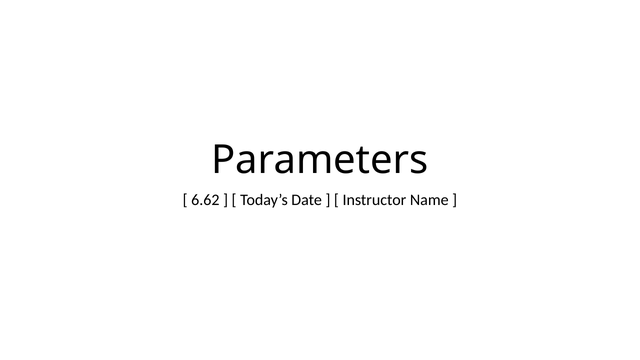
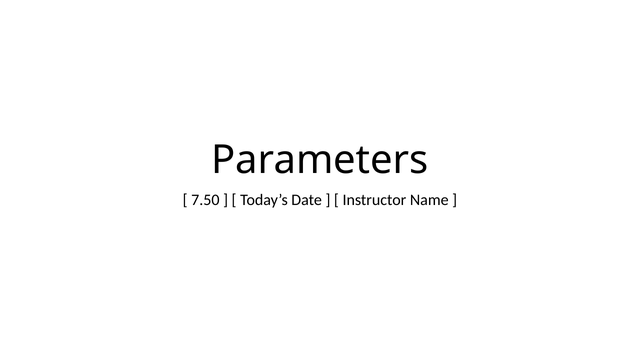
6.62: 6.62 -> 7.50 (205, 200)
